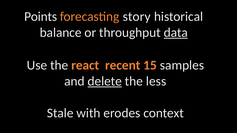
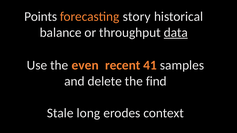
react: react -> even (85, 65)
15: 15 -> 41 (150, 65)
delete underline: present -> none (105, 81)
less: less -> find (156, 81)
with: with -> long (88, 113)
